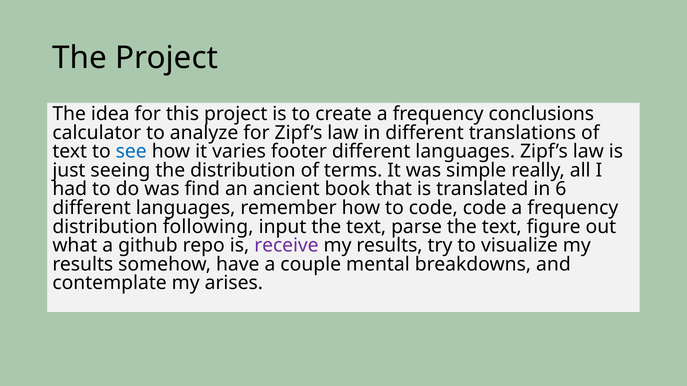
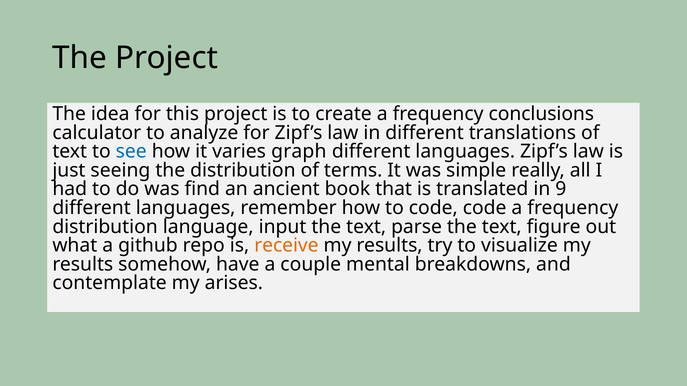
footer: footer -> graph (299, 152)
6: 6 -> 9 (561, 189)
following: following -> language (208, 227)
receive colour: purple -> orange (286, 246)
